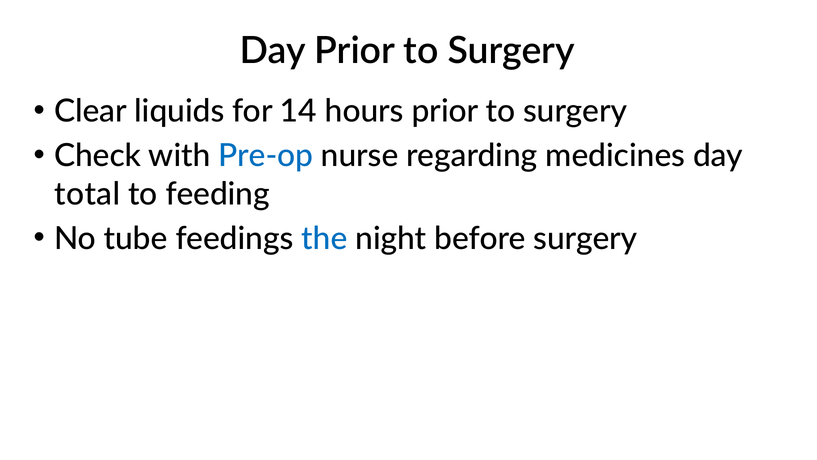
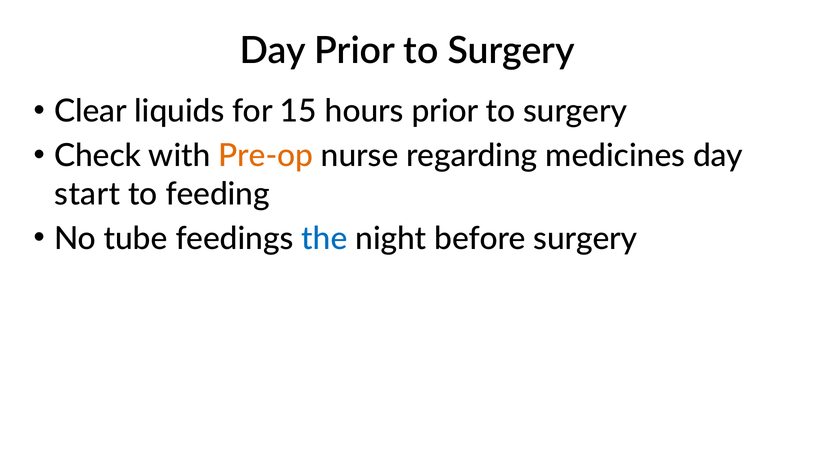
14: 14 -> 15 (298, 111)
Pre-op colour: blue -> orange (266, 156)
total: total -> start (87, 194)
